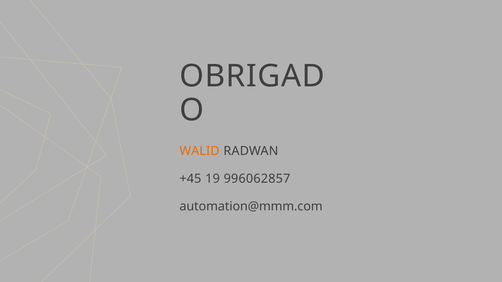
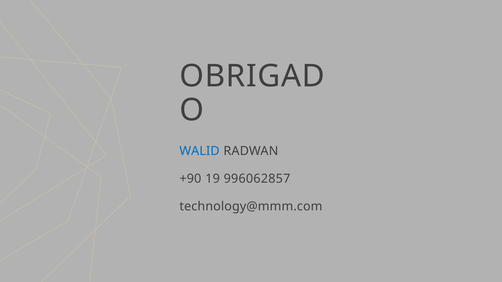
WALID colour: orange -> blue (200, 151)
+45: +45 -> +90 (190, 179)
automation@mmm.com: automation@mmm.com -> technology@mmm.com (251, 207)
